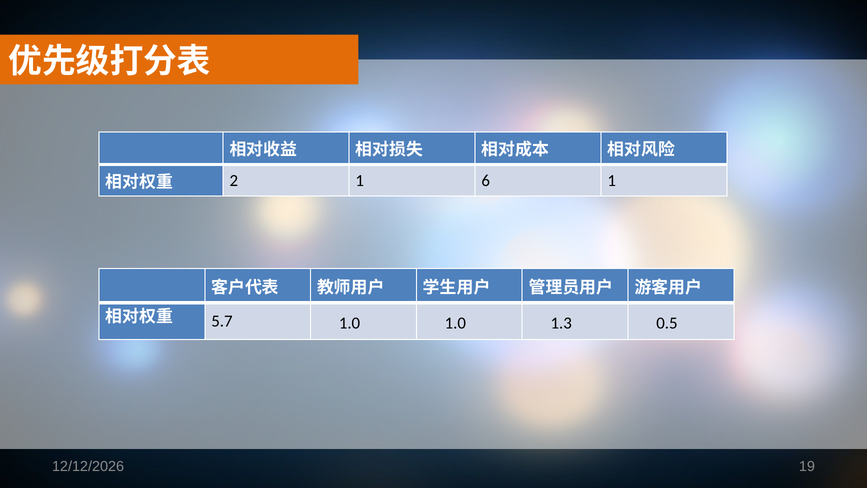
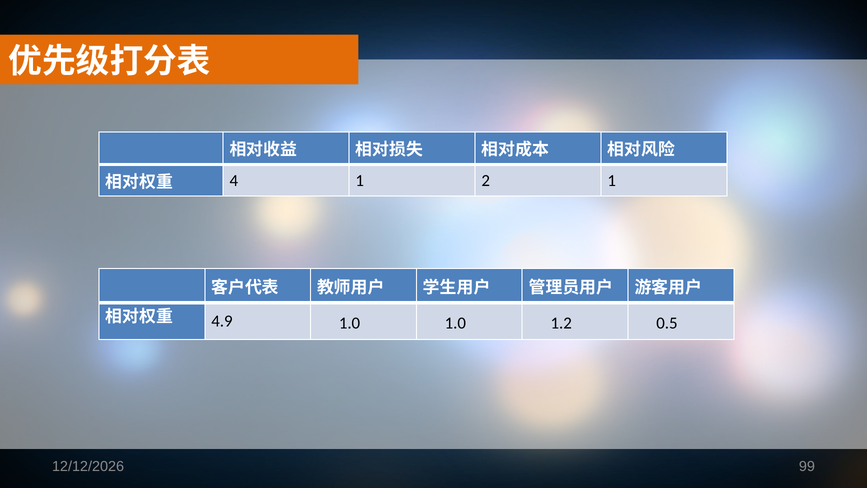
2: 2 -> 4 (234, 180)
6: 6 -> 2 (486, 180)
5.7: 5.7 -> 4.9 (222, 321)
1.3: 1.3 -> 1.2 (561, 323)
19: 19 -> 99 (807, 466)
